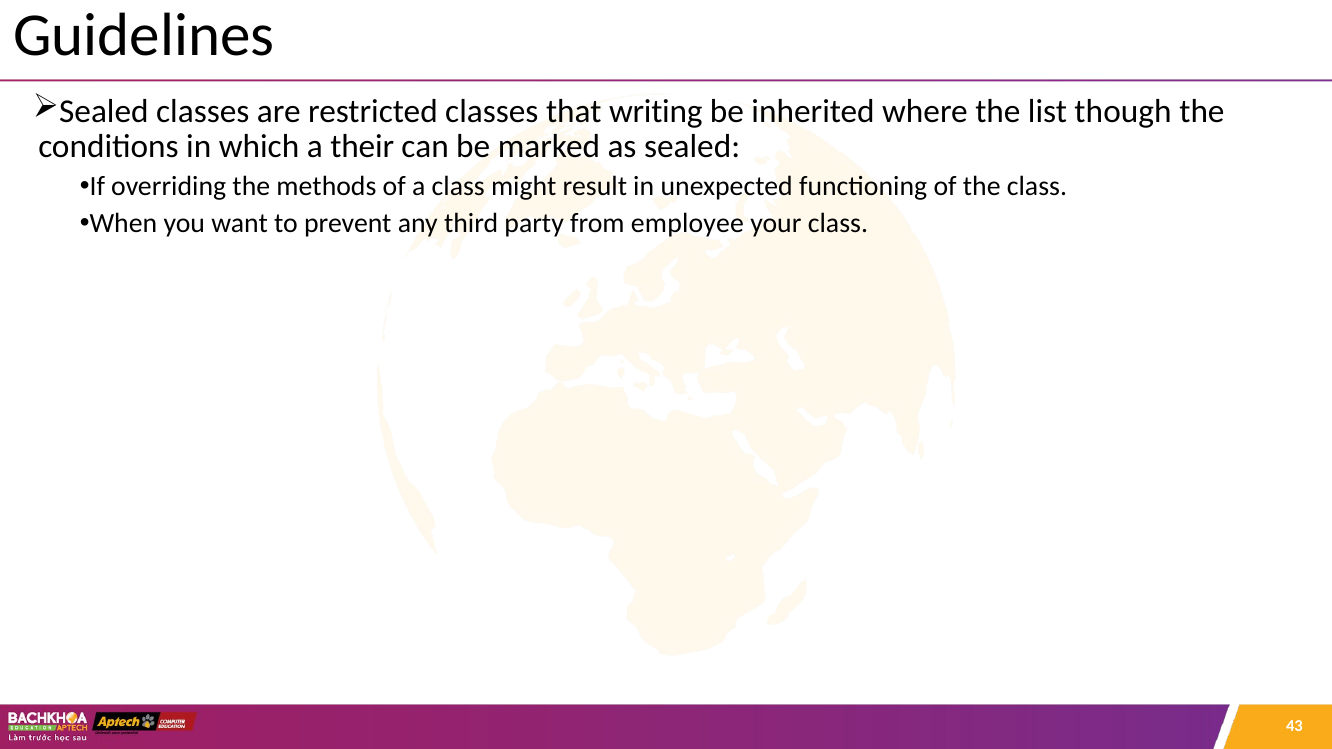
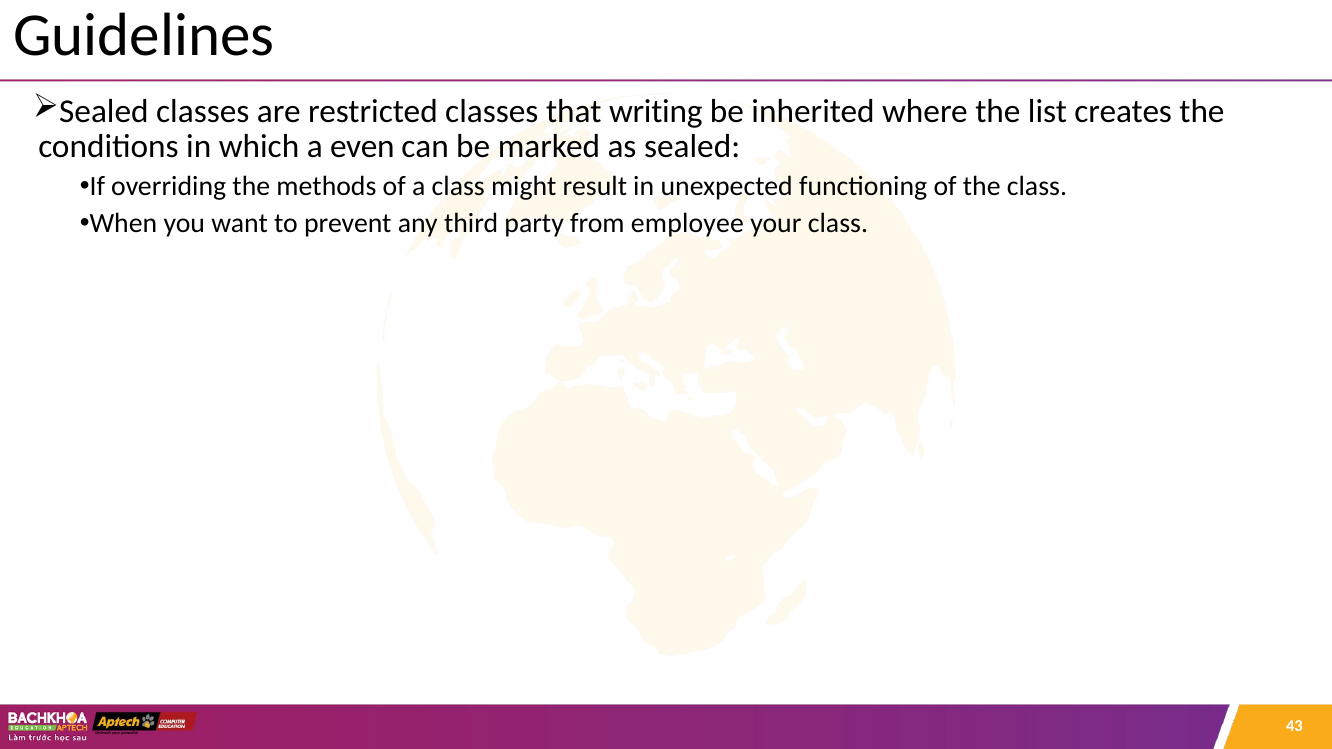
though: though -> creates (1123, 111)
their: their -> even (362, 147)
